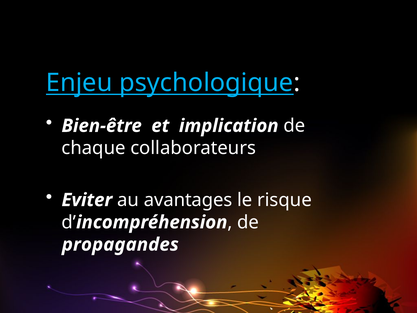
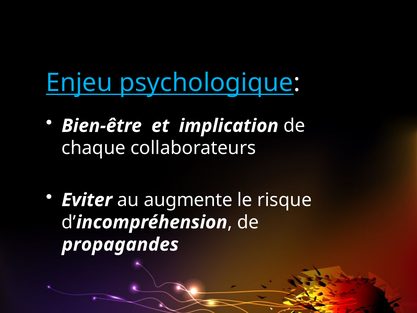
avantages: avantages -> augmente (188, 200)
